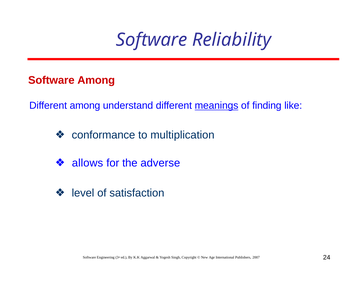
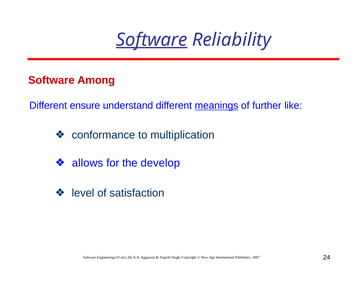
Software underline: none -> present (152, 40)
Different among: among -> ensure (85, 106)
finding: finding -> further (267, 106)
adverse: adverse -> develop (160, 163)
